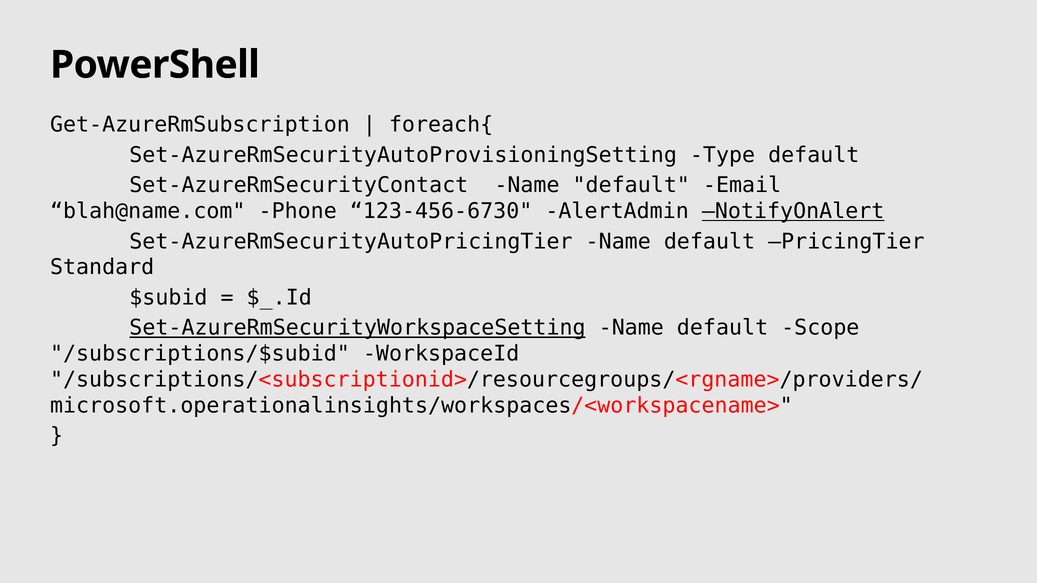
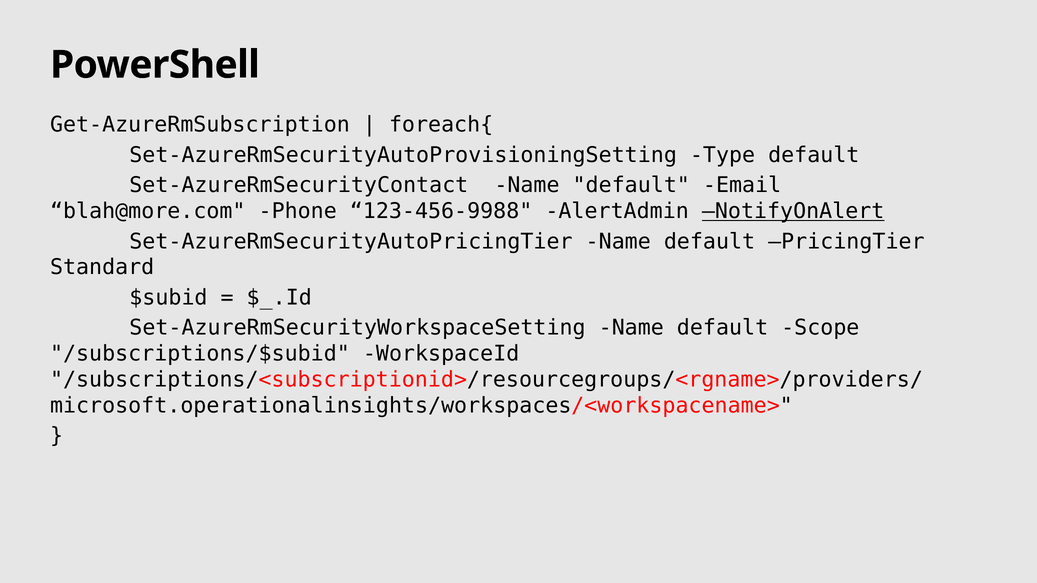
blah@name.com: blah@name.com -> blah@more.com (148, 211)
123-456-6730: 123-456-6730 -> 123-456-9988 (441, 211)
Set-AzureRmSecurityWorkspaceSetting underline: present -> none (357, 328)
